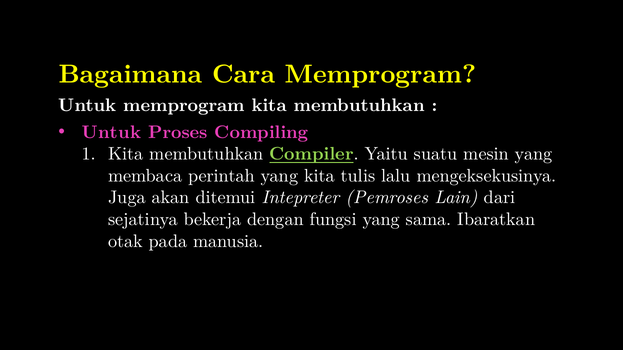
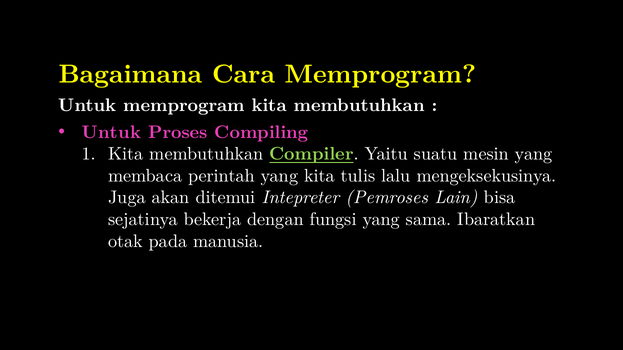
dari: dari -> bisa (500, 198)
